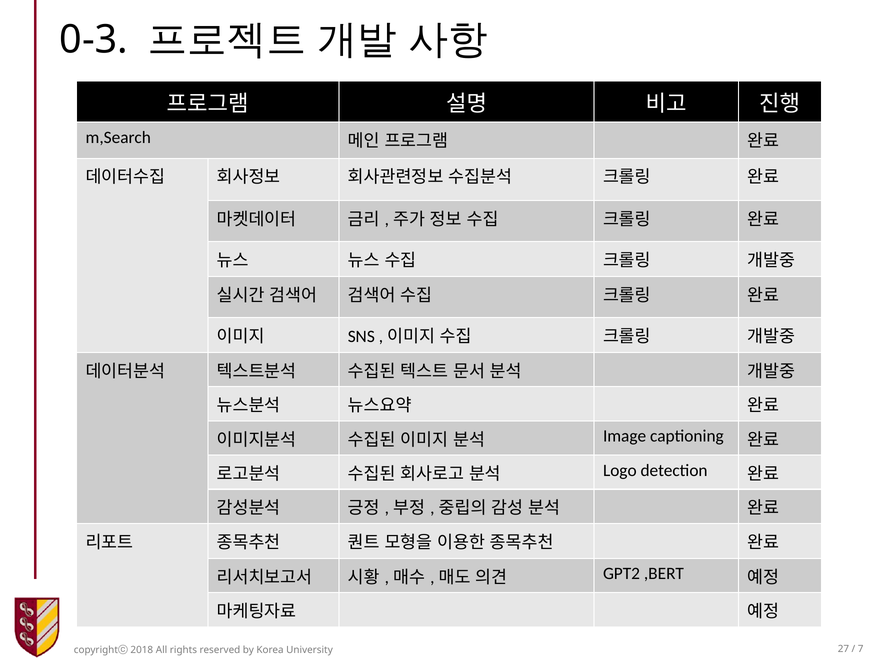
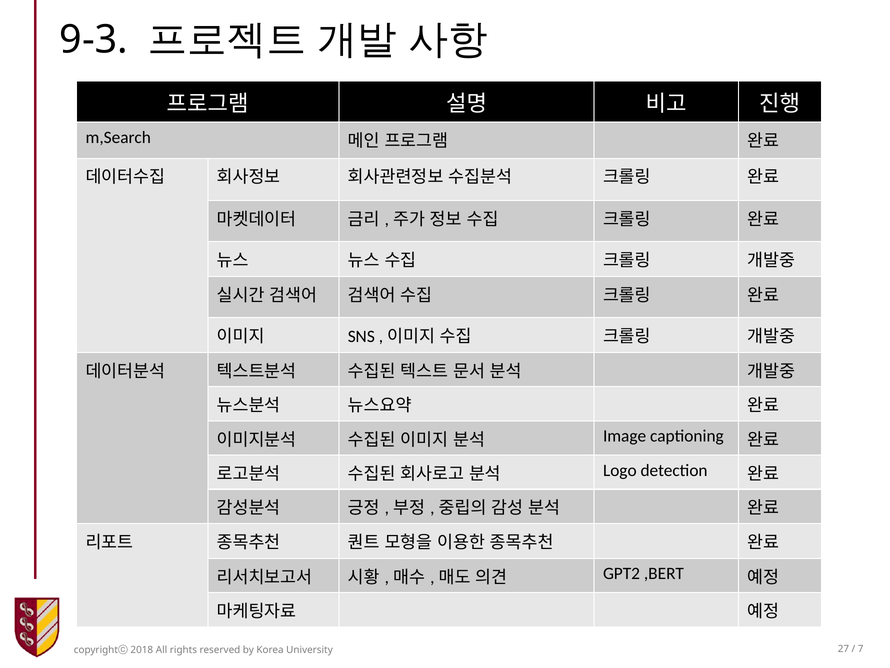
0-3: 0-3 -> 9-3 (94, 40)
